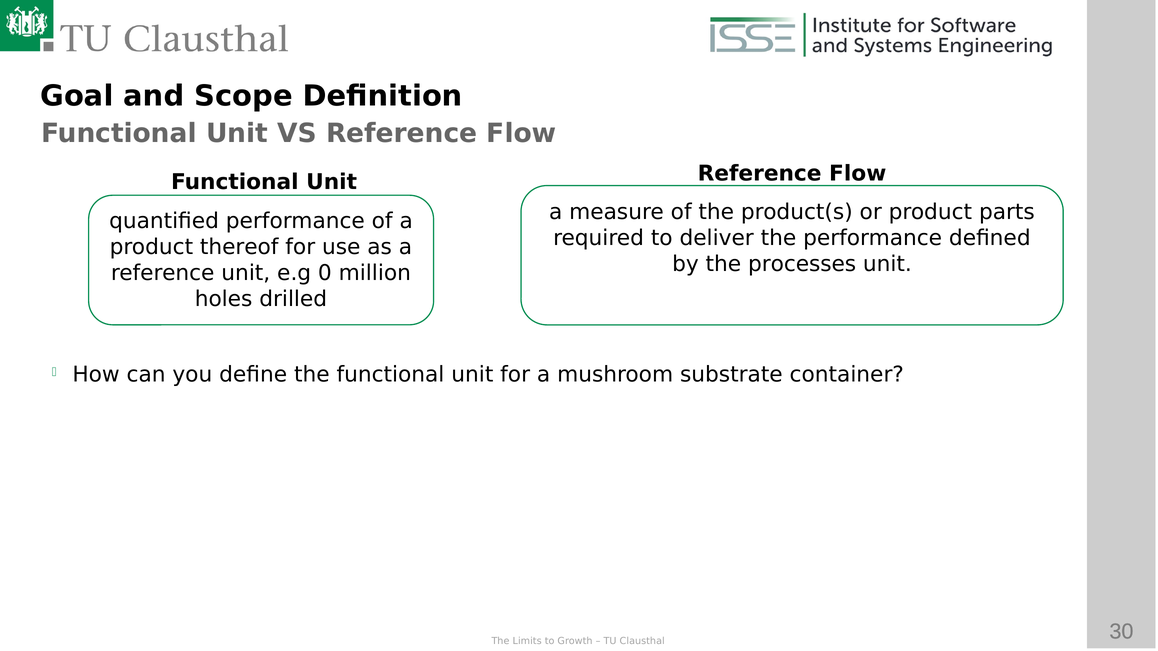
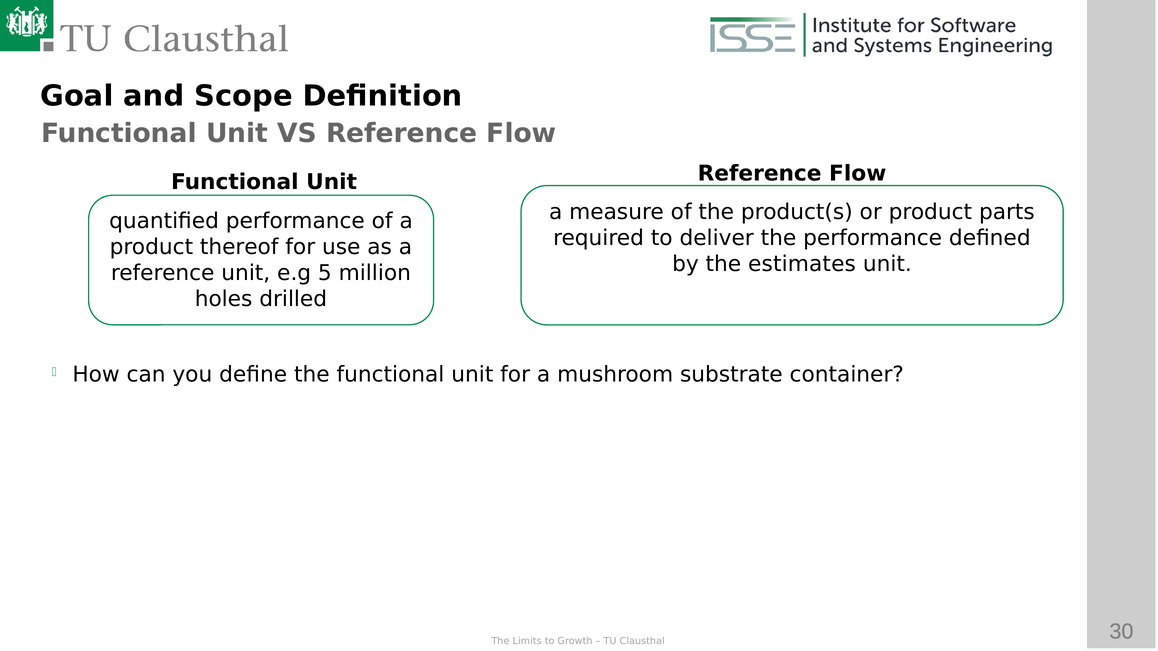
processes: processes -> estimates (802, 264)
0: 0 -> 5 (325, 273)
